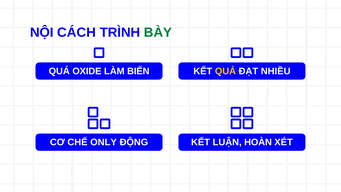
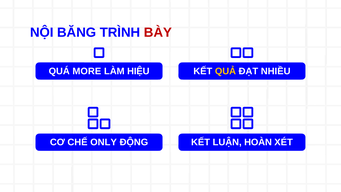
CÁCH: CÁCH -> BĂNG (77, 32)
BÀY colour: green -> red (158, 32)
OXIDE: OXIDE -> MORE (87, 71)
BIẾN: BIẾN -> HIỆU (138, 71)
